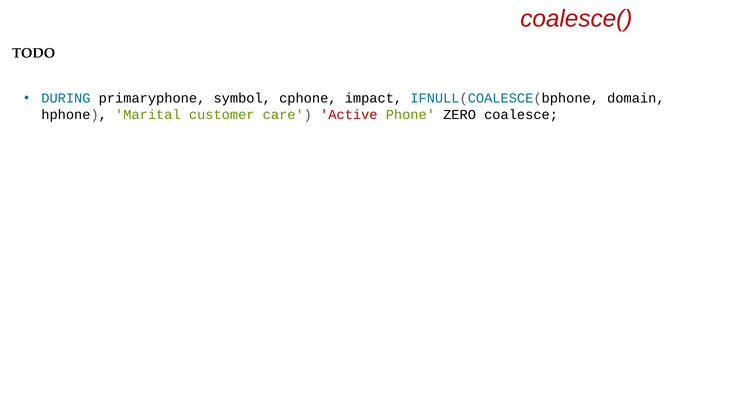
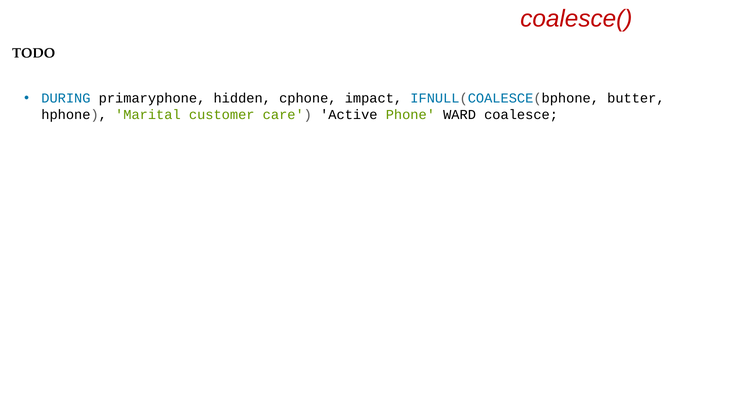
symbol: symbol -> hidden (242, 98)
domain: domain -> butter (636, 98)
Active colour: red -> black (349, 115)
ZERO: ZERO -> WARD (460, 115)
